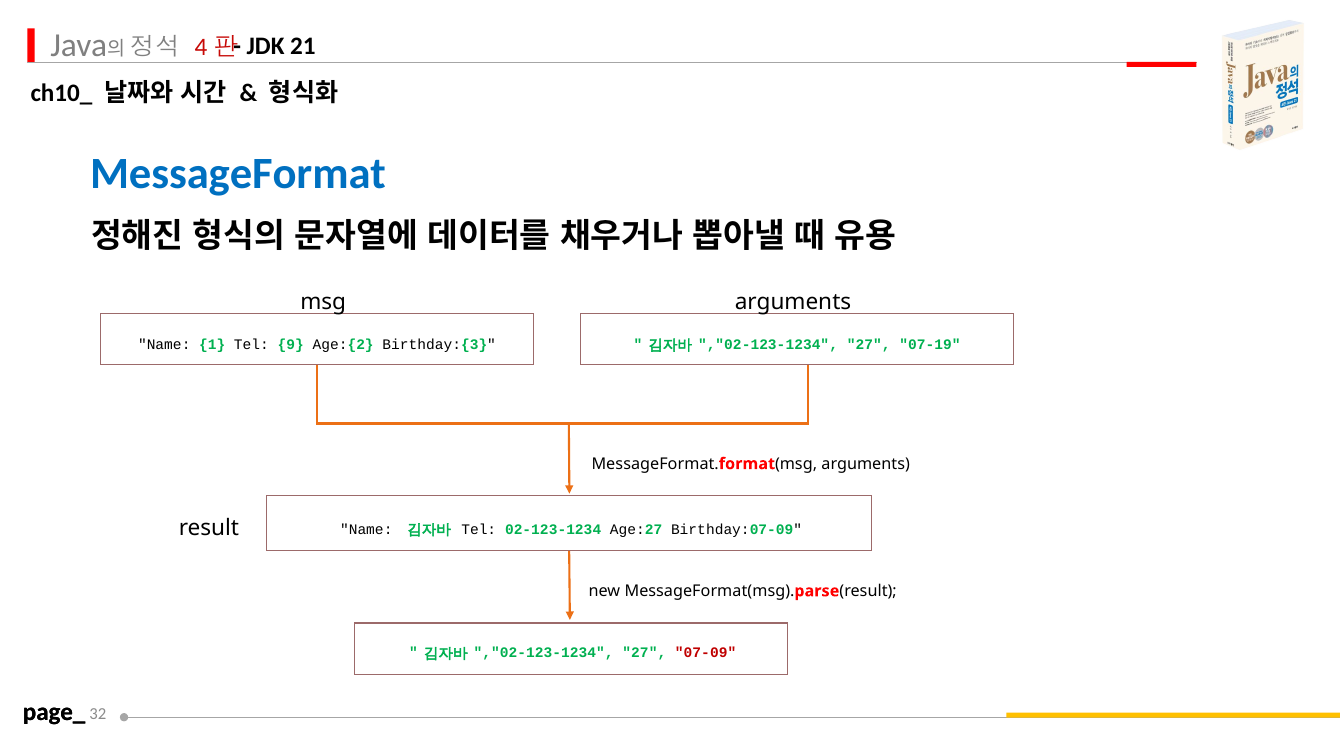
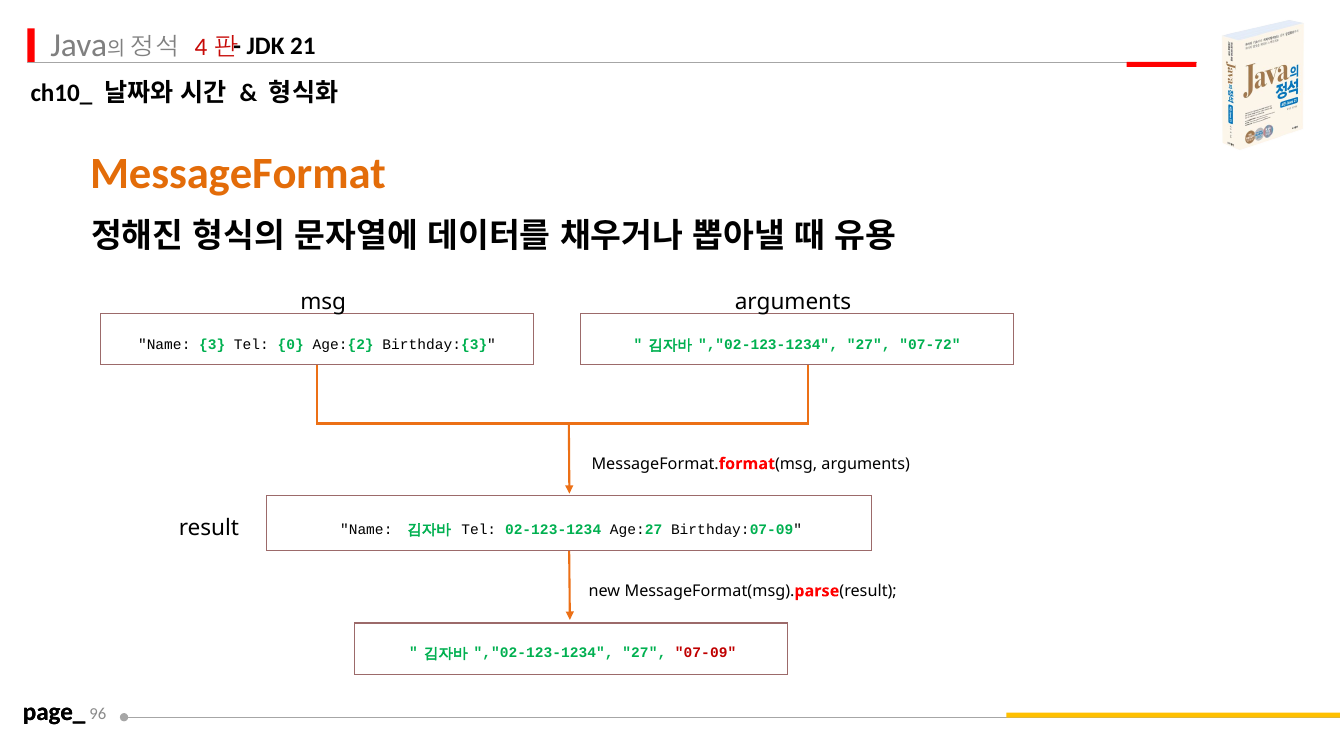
MessageFormat colour: blue -> orange (238, 174)
1: 1 -> 3 (212, 345)
9: 9 -> 0 (291, 345)
07-19: 07-19 -> 07-72 (930, 345)
32: 32 -> 96 (98, 713)
